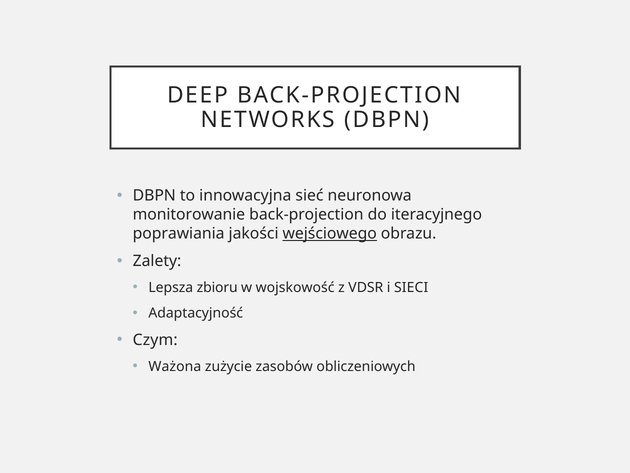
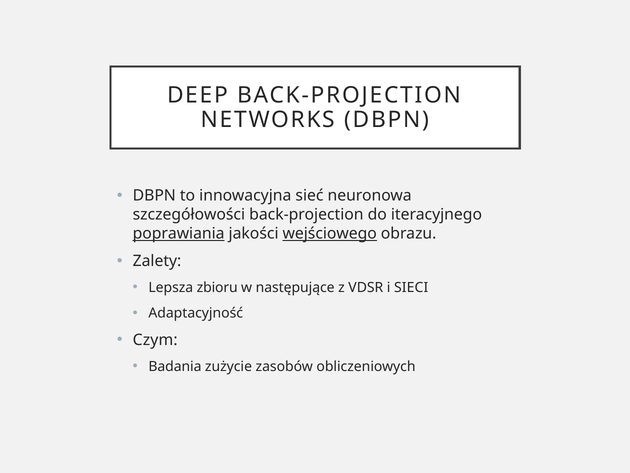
monitorowanie: monitorowanie -> szczegółowości (189, 214)
poprawiania underline: none -> present (179, 233)
wojskowość: wojskowość -> następujące (295, 287)
Ważona: Ważona -> Badania (175, 366)
